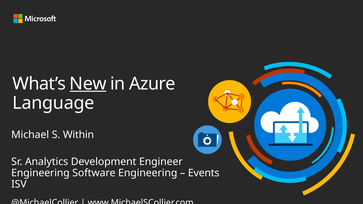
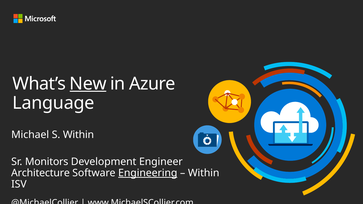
Analytics: Analytics -> Monitors (47, 162)
Engineering: Engineering -> Architecture (40, 173)
Engineering underline: none -> present (148, 173)
Events: Events -> Within (204, 173)
